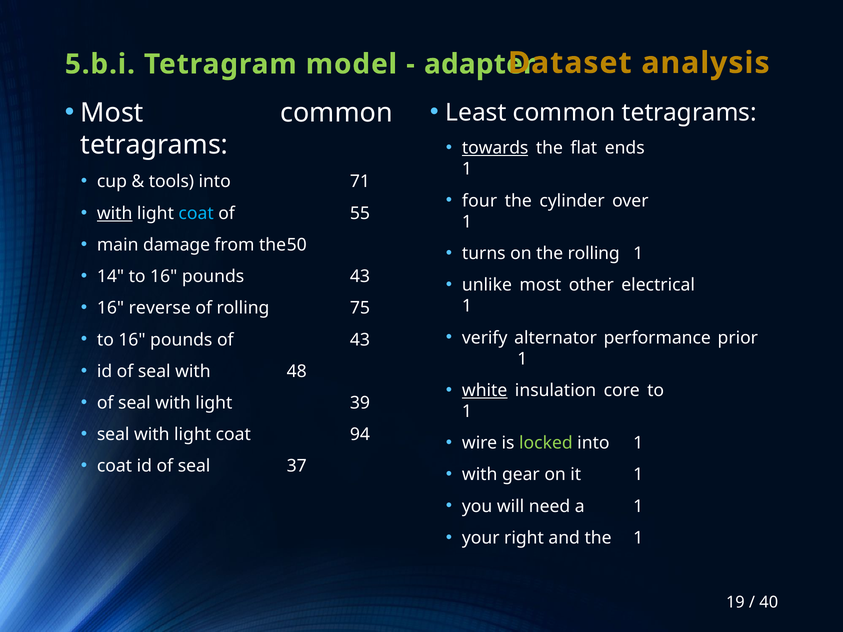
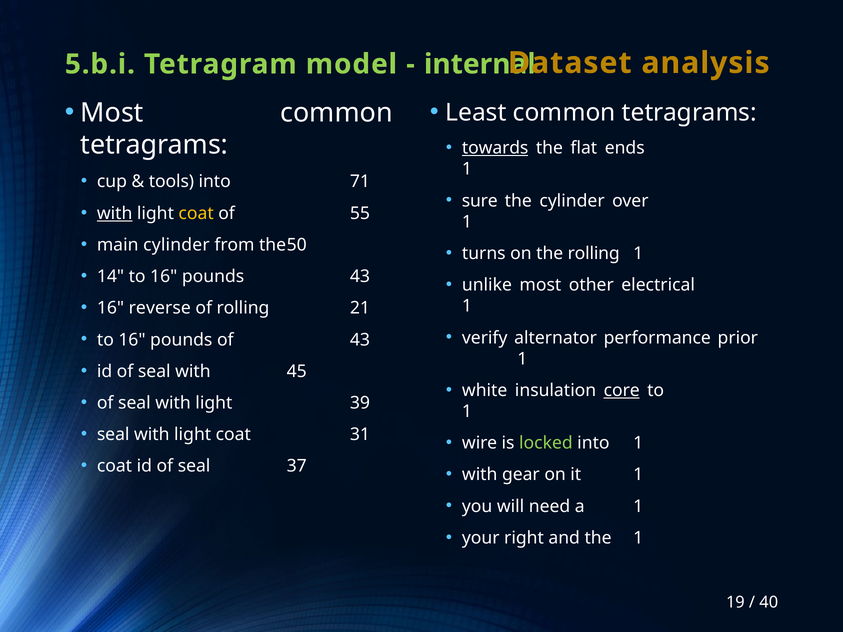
adapter: adapter -> internal (480, 64)
four: four -> sure (480, 201)
coat colour: light blue -> yellow (196, 213)
main damage: damage -> cylinder (176, 245)
75: 75 -> 21 (360, 308)
48: 48 -> 45 (297, 371)
white underline: present -> none (485, 391)
core underline: none -> present (622, 391)
94: 94 -> 31 (360, 435)
